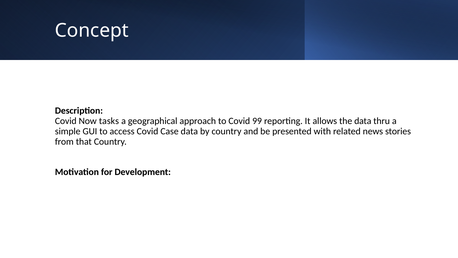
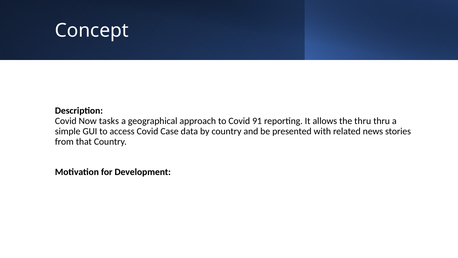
99: 99 -> 91 (257, 121)
the data: data -> thru (363, 121)
